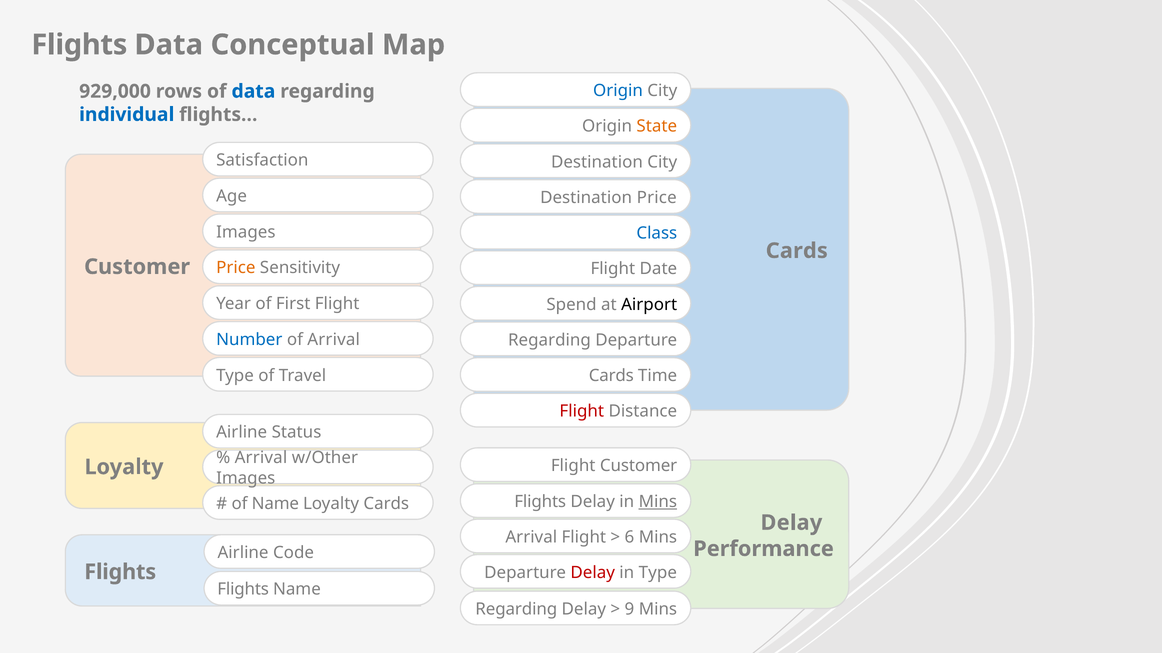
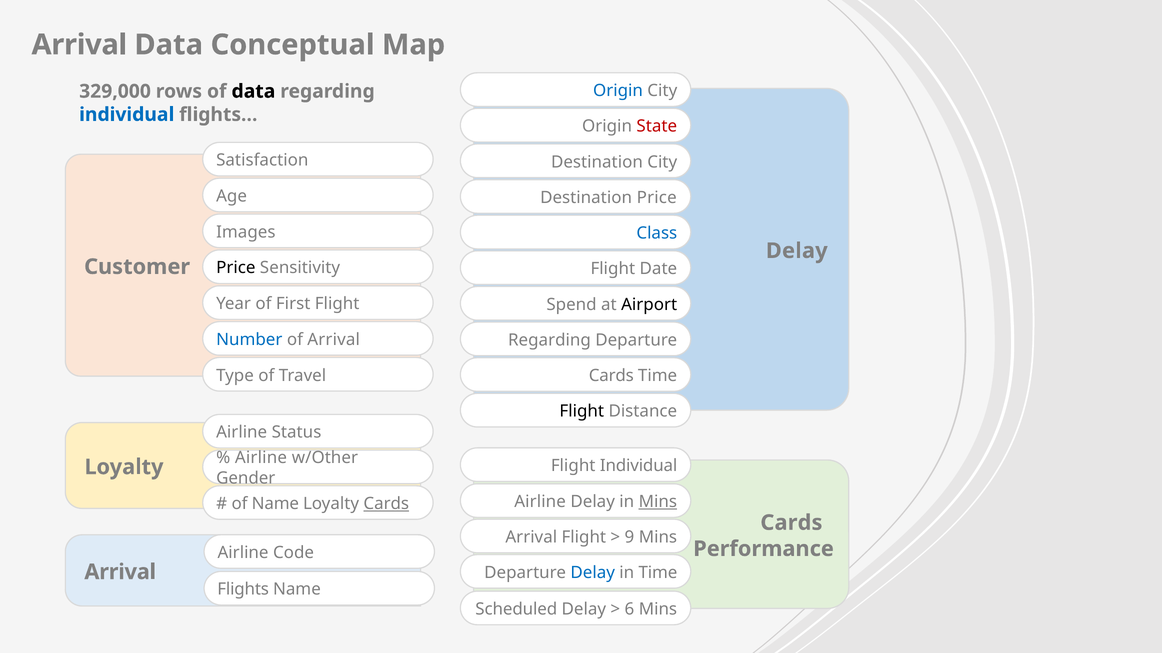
Flights: Flights -> Arrival (79, 45)
929,000: 929,000 -> 329,000 (115, 91)
data colour: blue -> black (253, 91)
State colour: orange -> red (657, 126)
Cards: Cards -> Delay (797, 251)
Price colour: orange -> black (236, 268)
Flight colour: red -> black (582, 412)
Arrival: Arrival -> Airline (261, 458)
Flight Customer: Customer -> Individual (639, 466)
Images: Images -> Gender (246, 479)
Flights: Flights -> Airline (540, 502)
Cards underline: none -> present (386, 504)
Delay: Delay -> Cards (791, 523)
6: 6 -> 9 (629, 538)
Delay colour: red -> blue (593, 573)
in Type: Type -> Time (658, 573)
Flights: Flights -> Arrival (120, 572)
Regarding: Regarding -> Scheduled (516, 610)
9: 9 -> 6 (629, 610)
